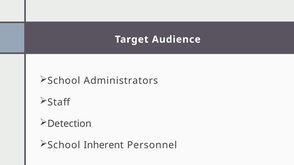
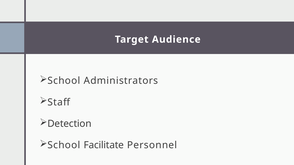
Inherent: Inherent -> Facilitate (104, 145)
